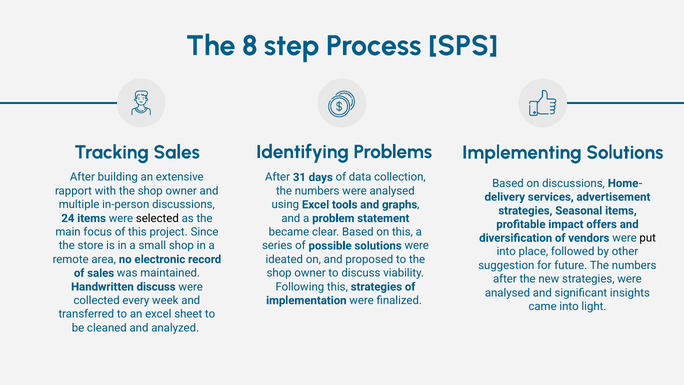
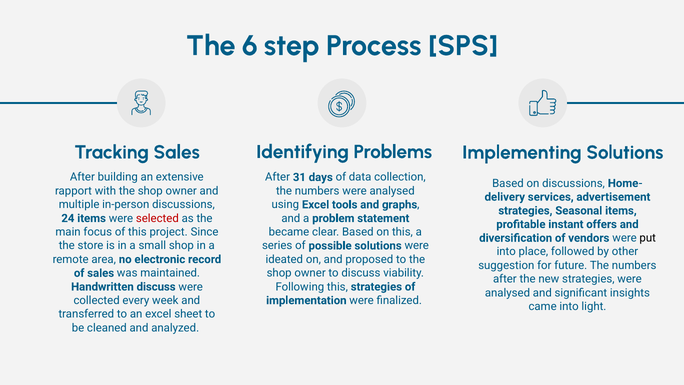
8: 8 -> 6 (250, 46)
selected colour: black -> red (157, 218)
impact: impact -> instant (566, 224)
